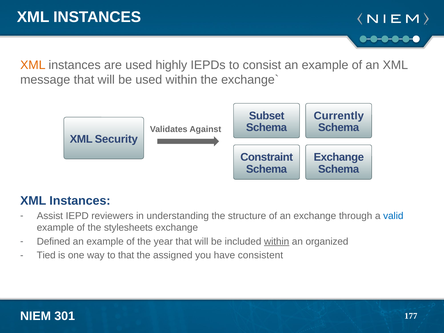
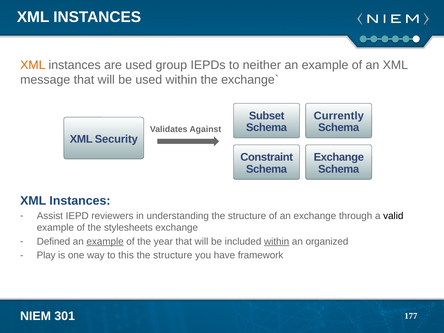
highly: highly -> group (171, 65)
consist: consist -> neither (262, 65)
valid colour: blue -> black (393, 216)
example underline: none -> present (105, 241)
Tied: Tied -> Play (46, 255)
to that: that -> this (126, 255)
assigned: assigned -> structure (173, 255)
consistent: consistent -> framework (261, 255)
